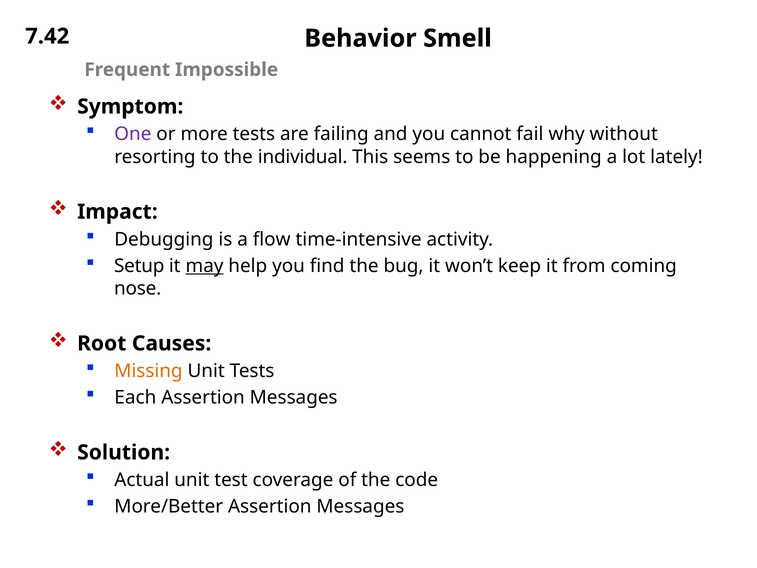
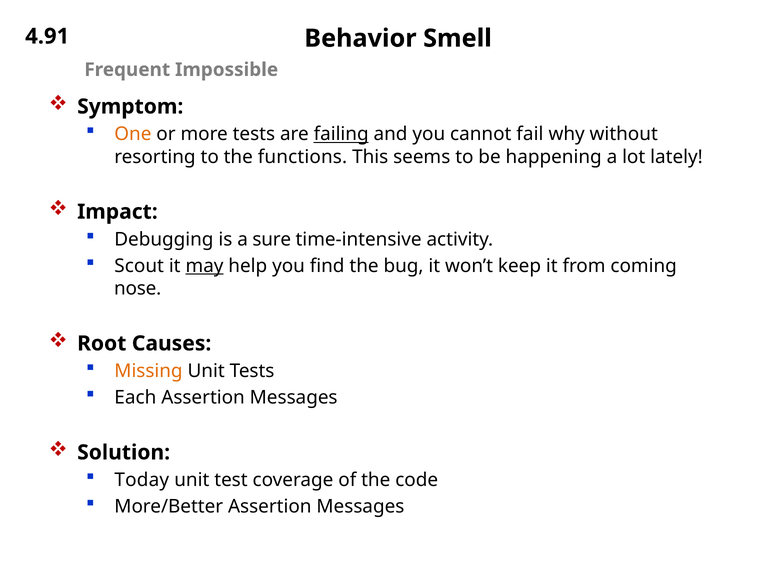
7.42: 7.42 -> 4.91 (47, 36)
One colour: purple -> orange (133, 134)
failing underline: none -> present (341, 134)
individual: individual -> functions (302, 157)
flow: flow -> sure (272, 239)
Setup: Setup -> Scout (139, 266)
Actual: Actual -> Today (142, 480)
